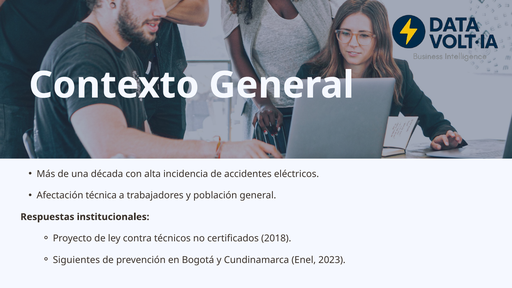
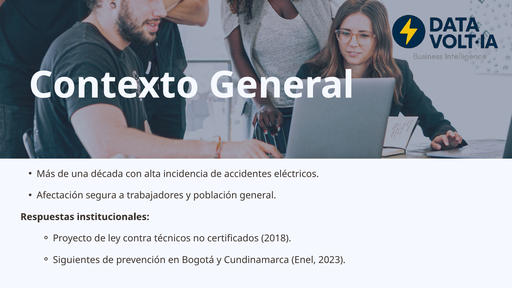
técnica: técnica -> segura (101, 195)
